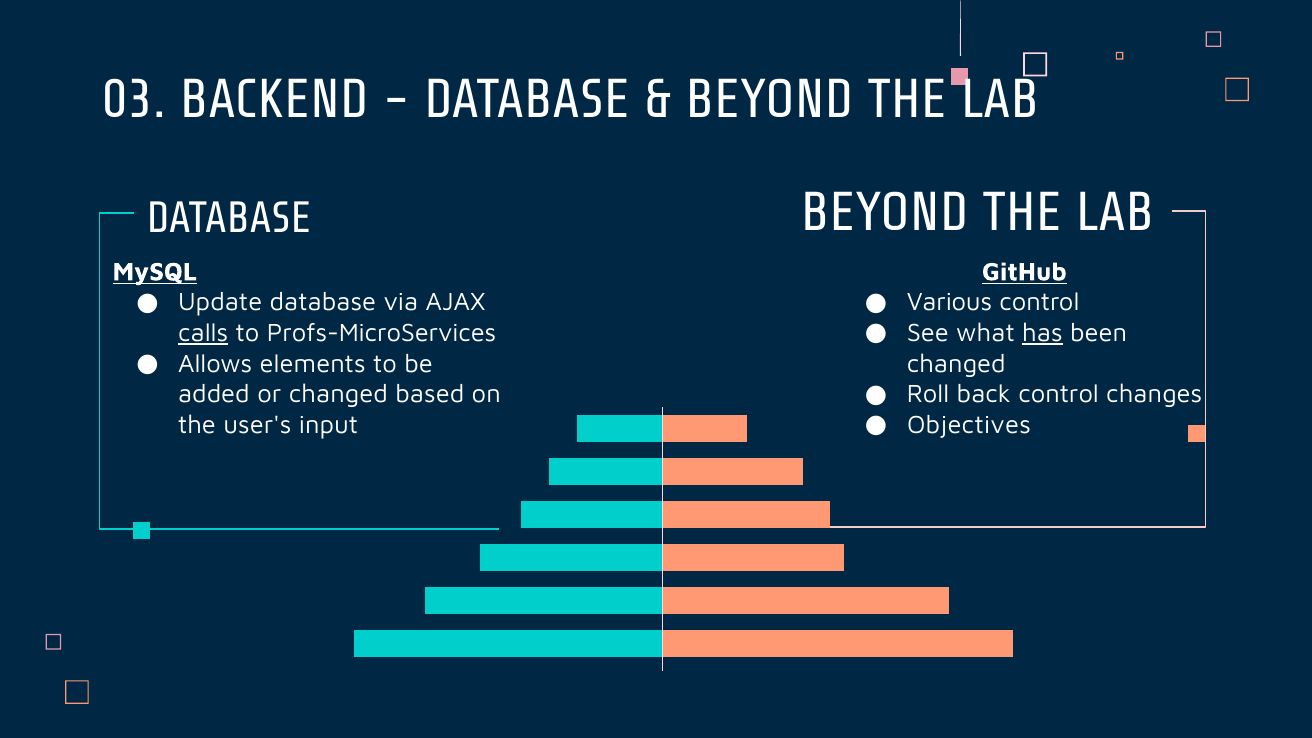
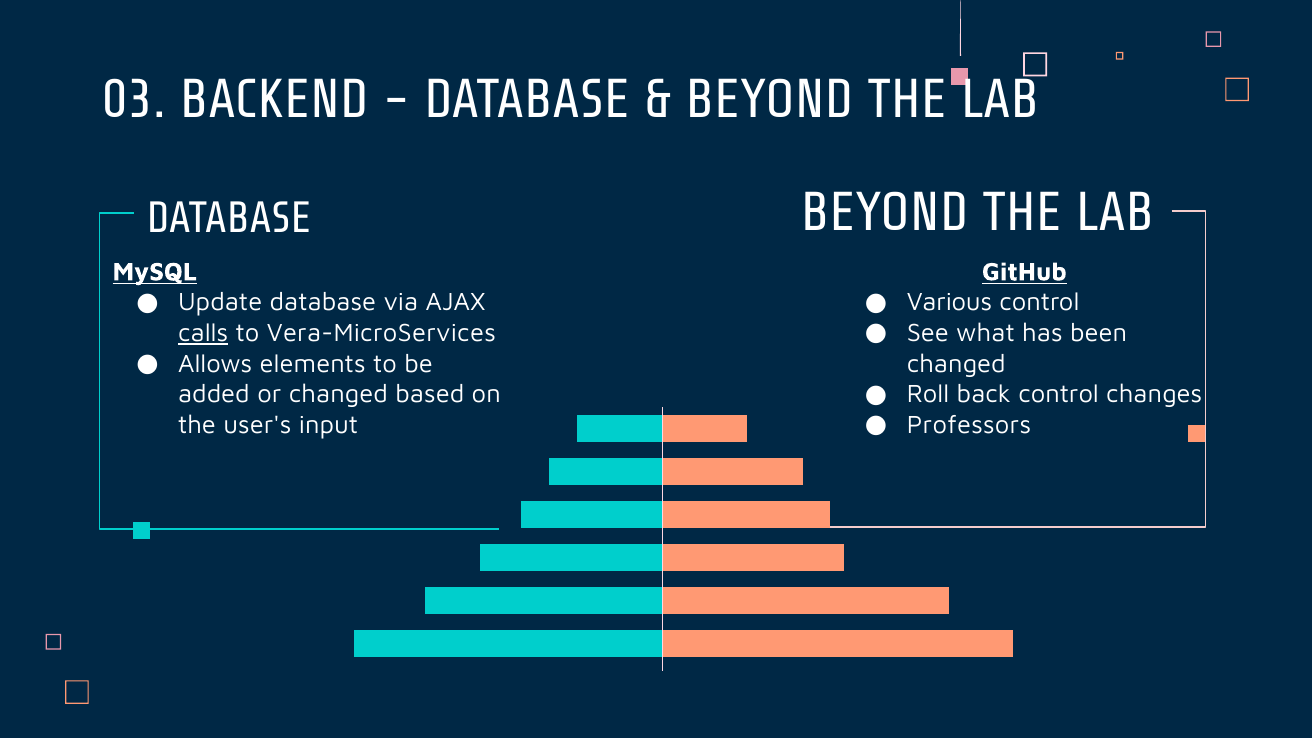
has underline: present -> none (1042, 333)
Profs-MicroServices: Profs-MicroServices -> Vera-MicroServices (381, 333)
Objectives: Objectives -> Professors (969, 425)
